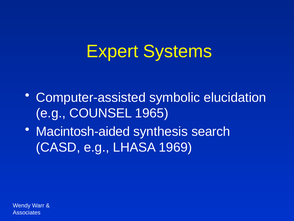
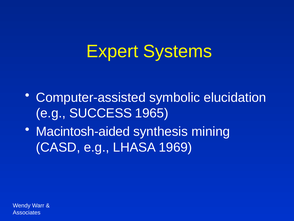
COUNSEL: COUNSEL -> SUCCESS (101, 113)
search: search -> mining (211, 131)
